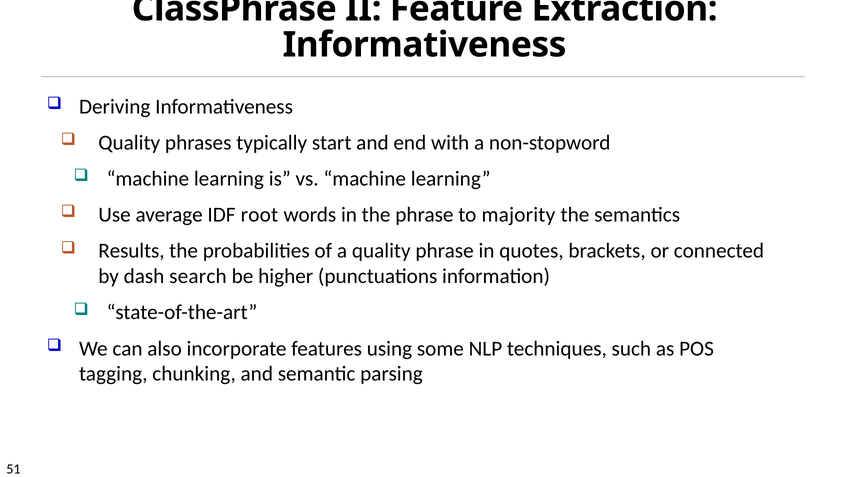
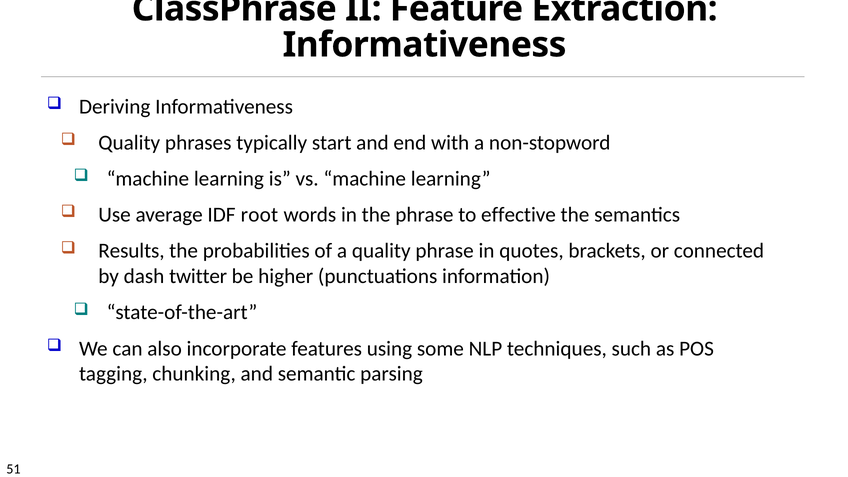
majority: majority -> effective (519, 215)
search: search -> twitter (198, 276)
